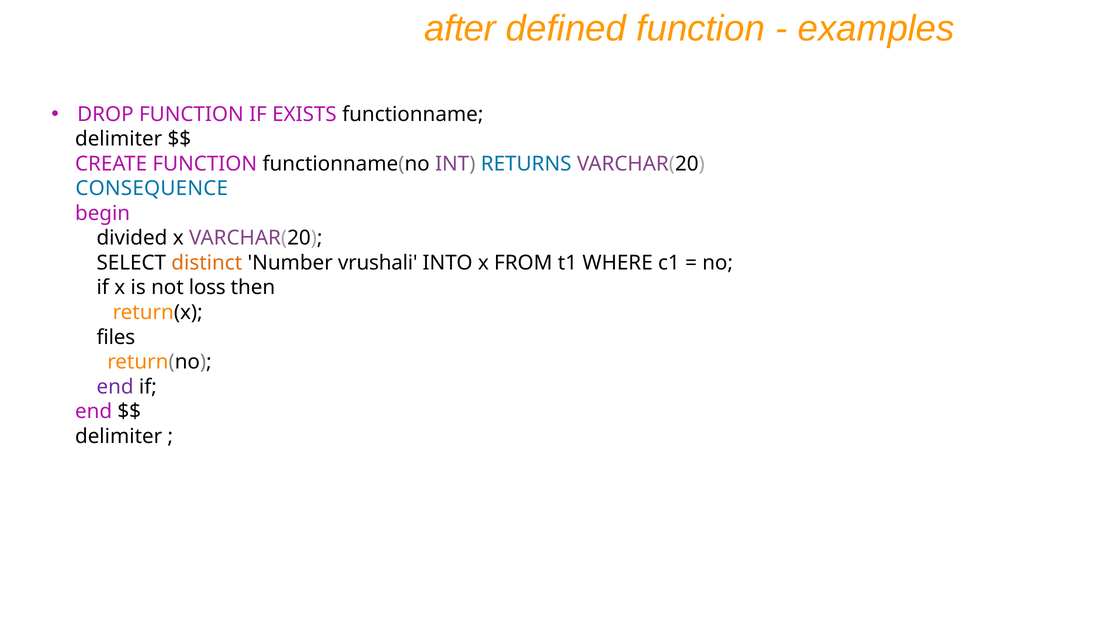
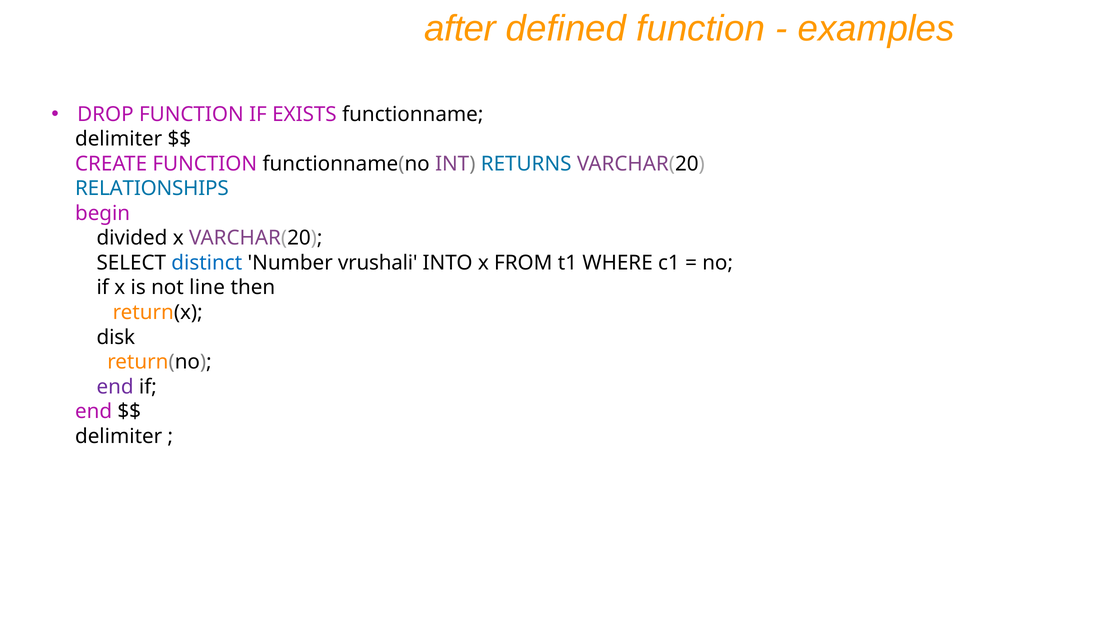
CONSEQUENCE: CONSEQUENCE -> RELATIONSHIPS (152, 189)
distinct colour: orange -> blue (207, 263)
loss: loss -> line (207, 288)
files: files -> disk (116, 337)
